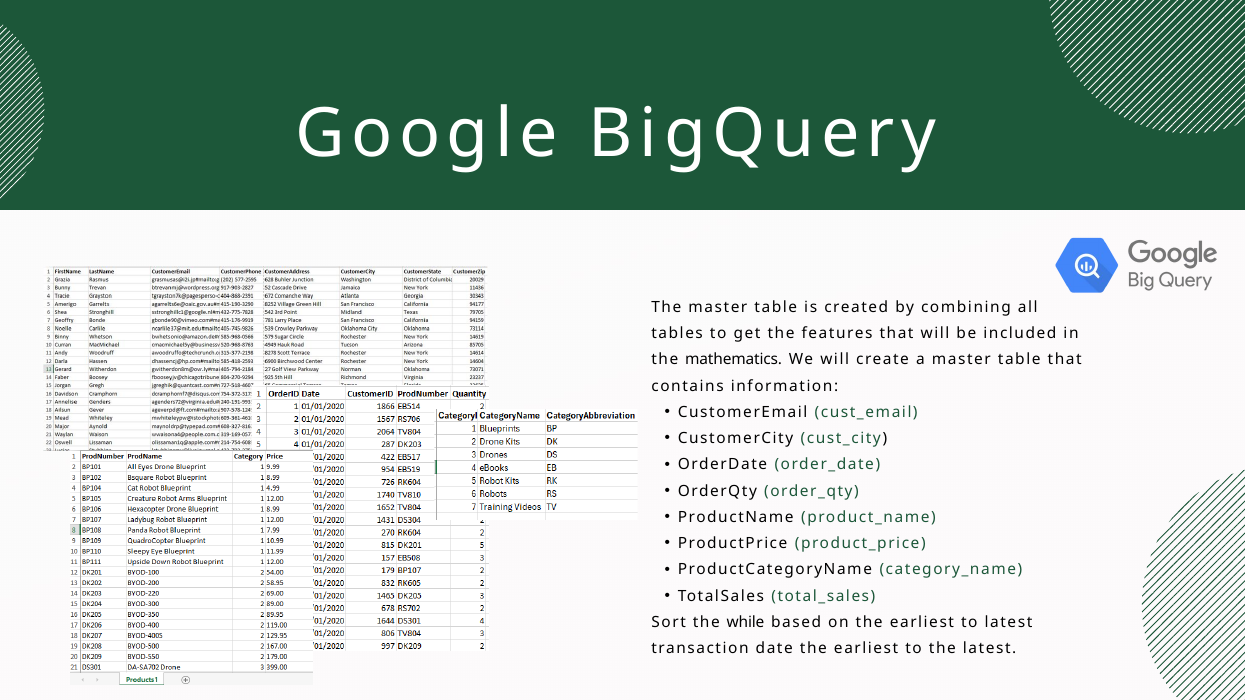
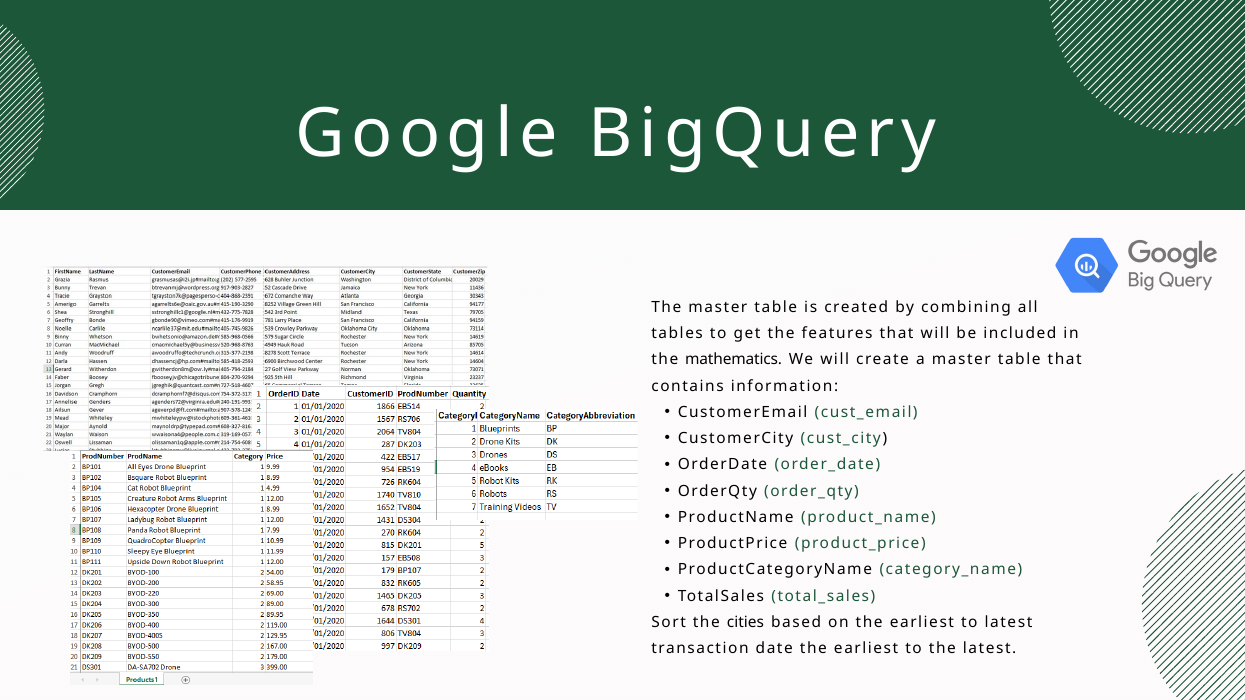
while: while -> cities (745, 623)
